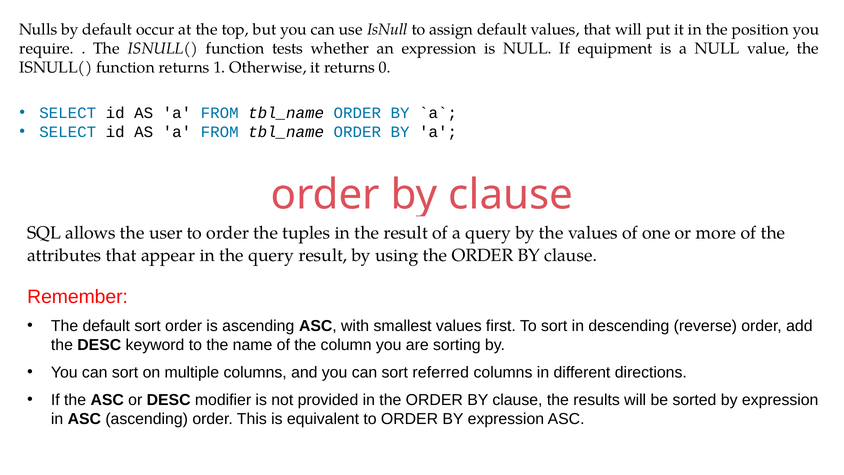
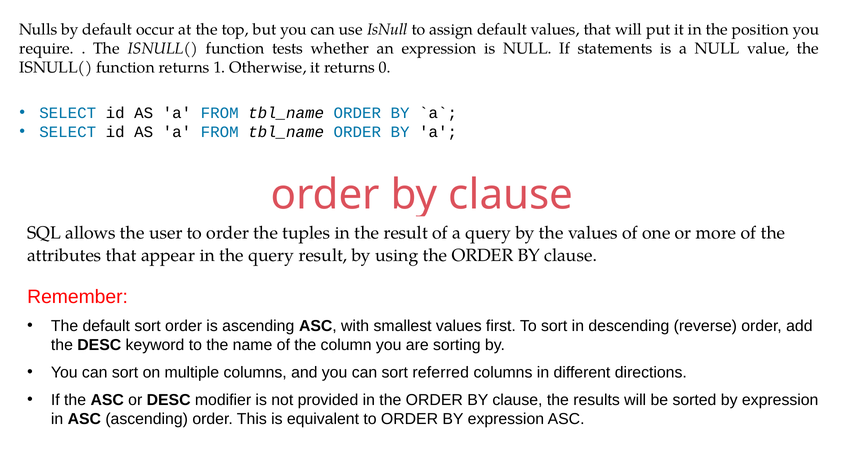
equipment: equipment -> statements (615, 49)
